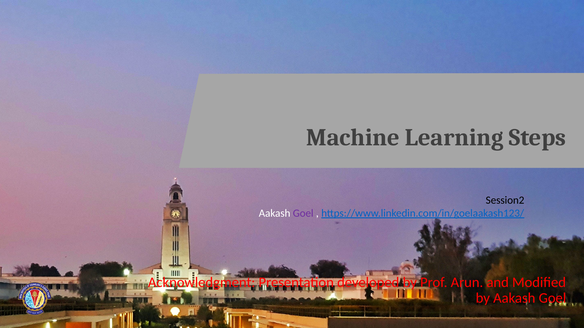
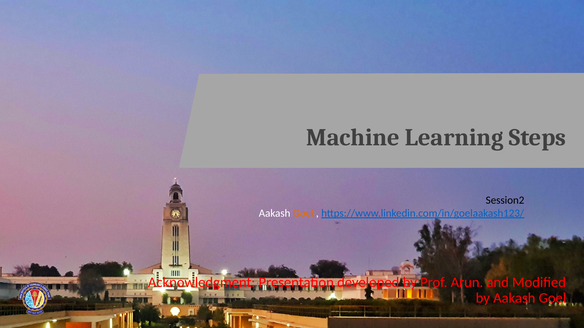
Goel colour: purple -> orange (303, 214)
